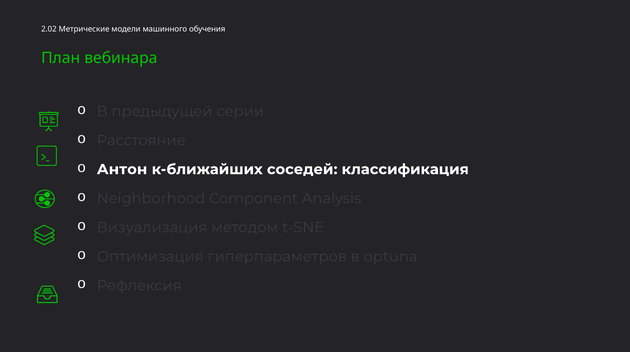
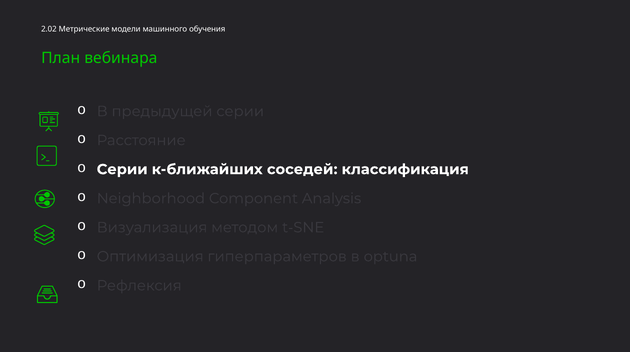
Антон: Антон -> Серии (122, 169)
